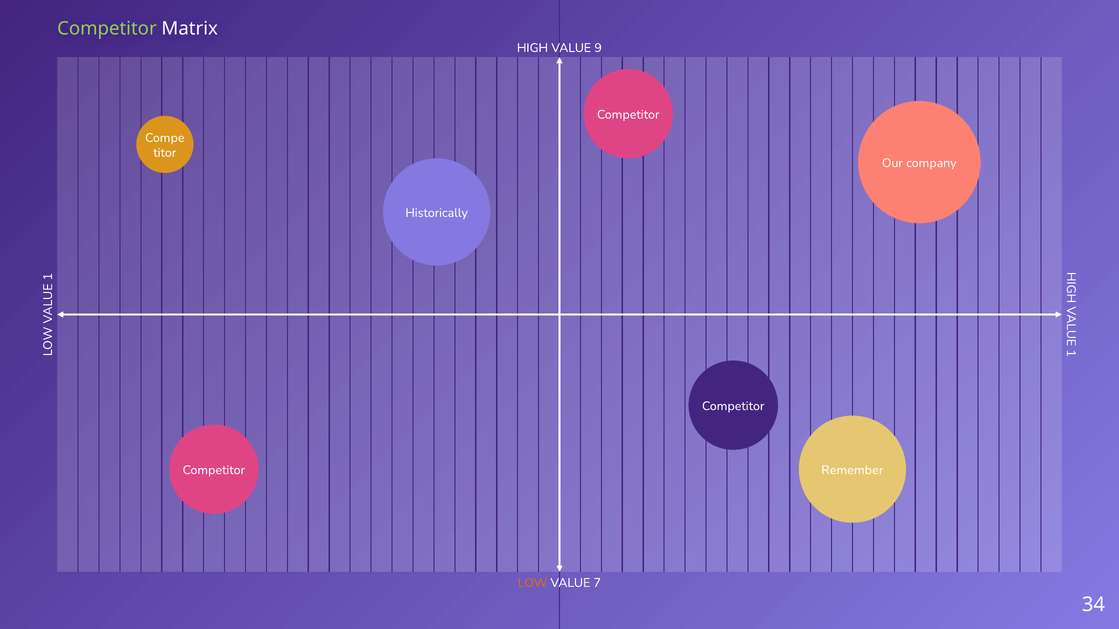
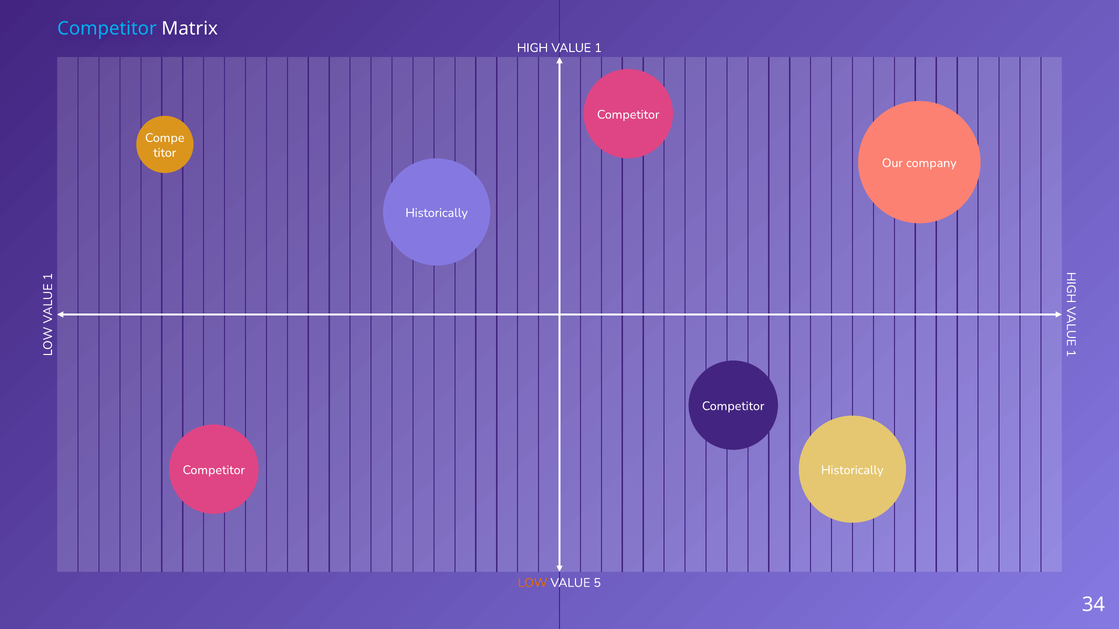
Competitor colour: light green -> light blue (107, 28)
VALUE 9: 9 -> 1 (598, 48)
Remember: Remember -> Historically (852, 470)
7: 7 -> 5 (597, 583)
